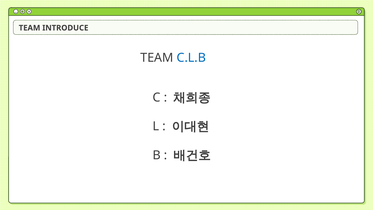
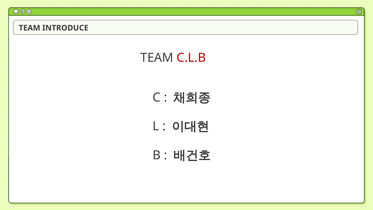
C.L.B colour: blue -> red (191, 58)
